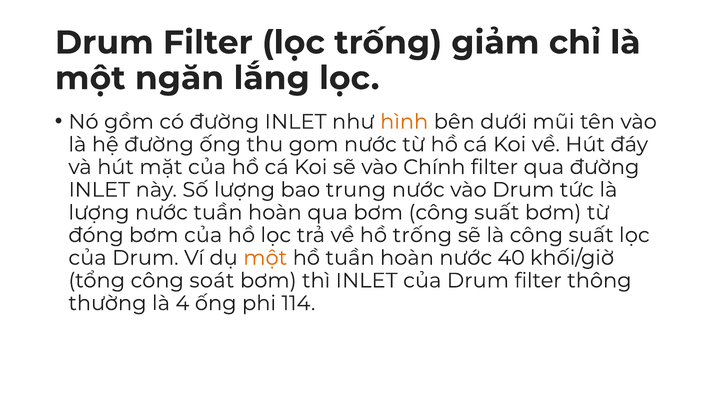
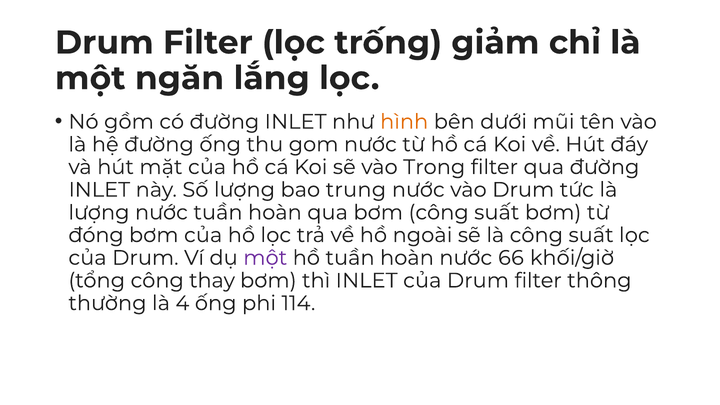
Chính: Chính -> Trong (434, 167)
hồ trống: trống -> ngoài (422, 235)
một colour: orange -> purple (265, 258)
40: 40 -> 66 (511, 258)
soát: soát -> thay (212, 281)
